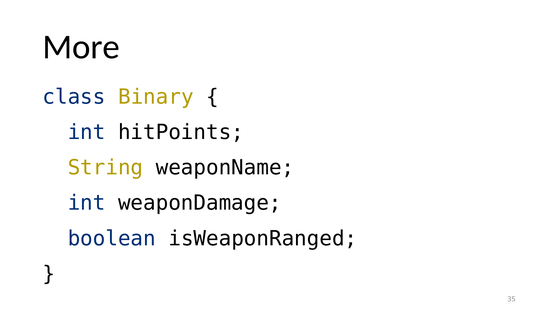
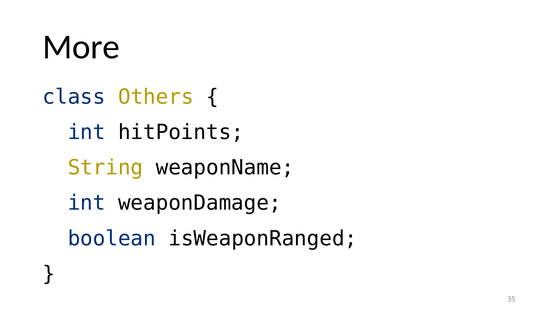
Binary: Binary -> Others (156, 97)
